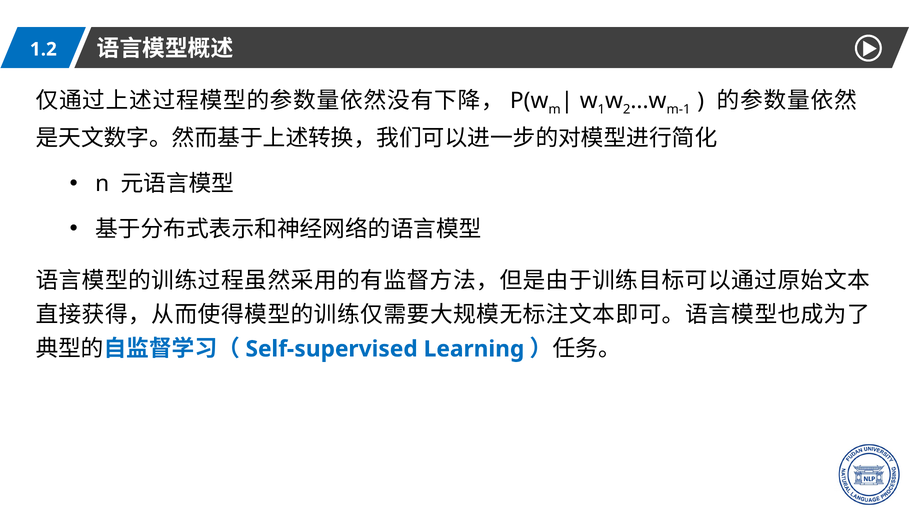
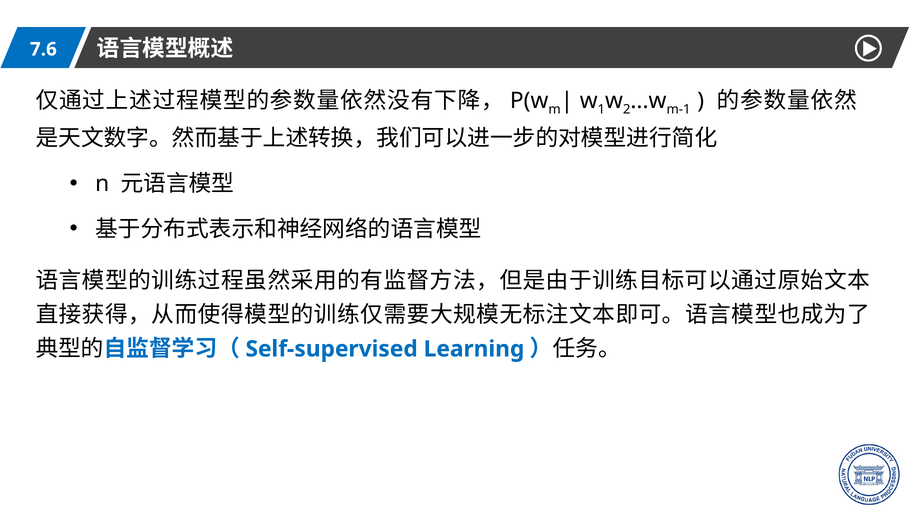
1.2: 1.2 -> 7.6 (43, 49)
